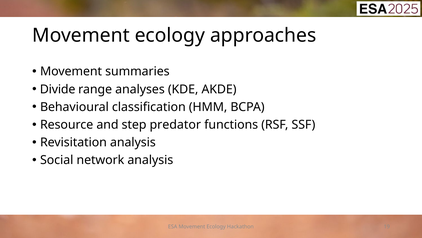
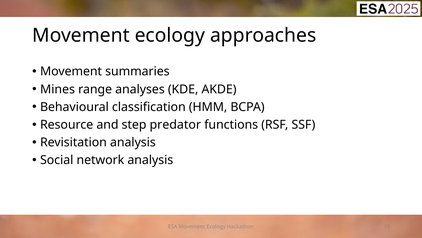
Divide: Divide -> Mines (58, 89)
